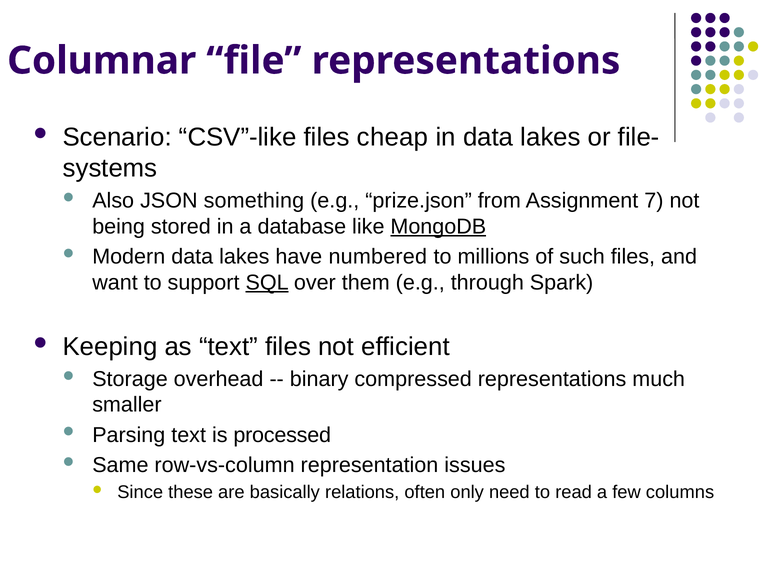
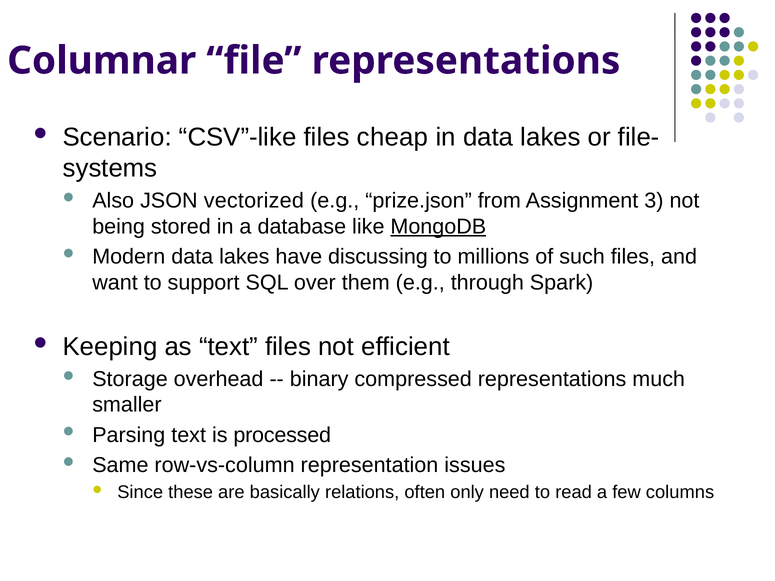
something: something -> vectorized (254, 201)
7: 7 -> 3 (654, 201)
numbered: numbered -> discussing (378, 257)
SQL underline: present -> none (267, 283)
